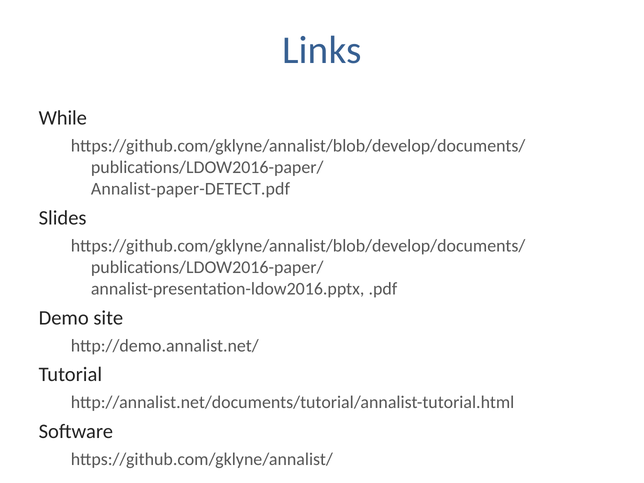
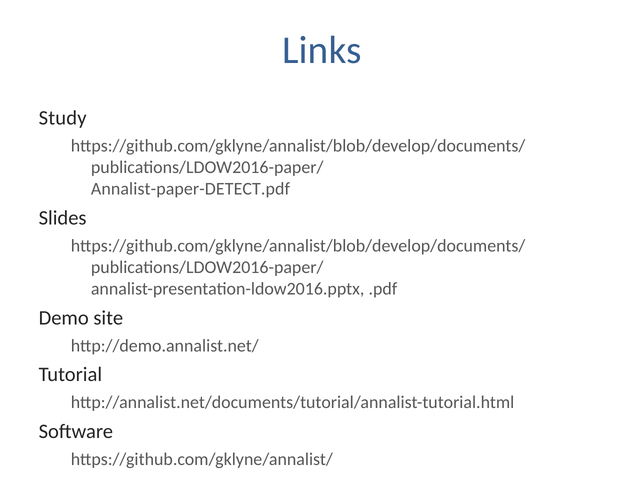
While: While -> Study (63, 118)
